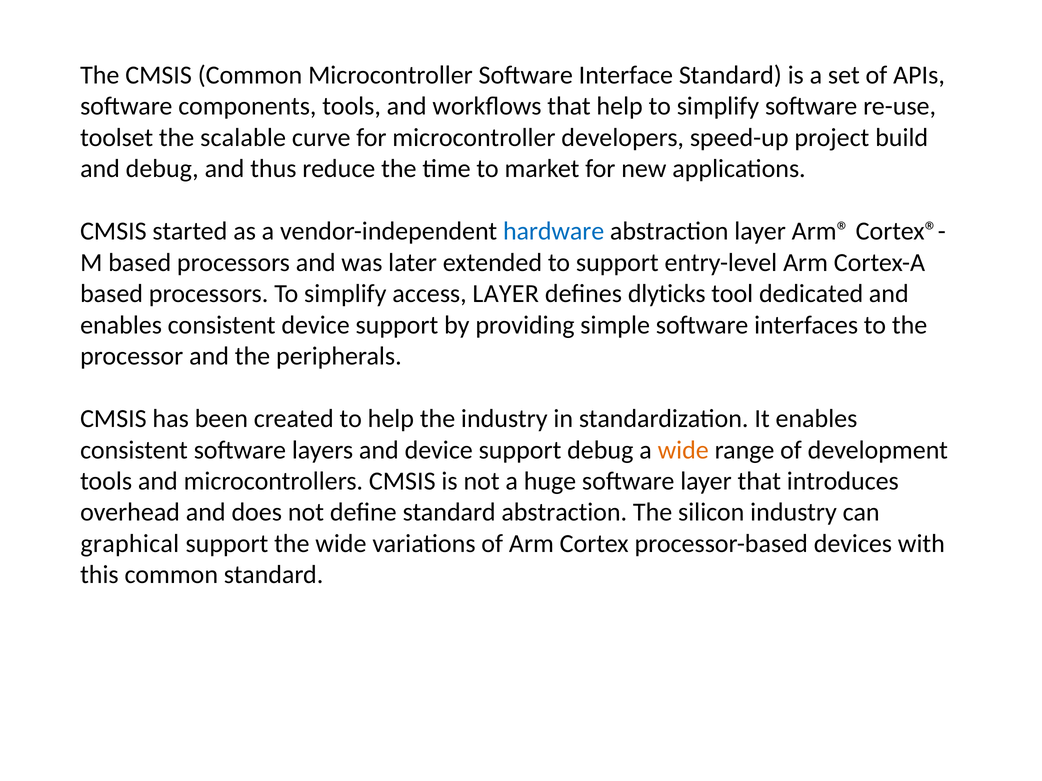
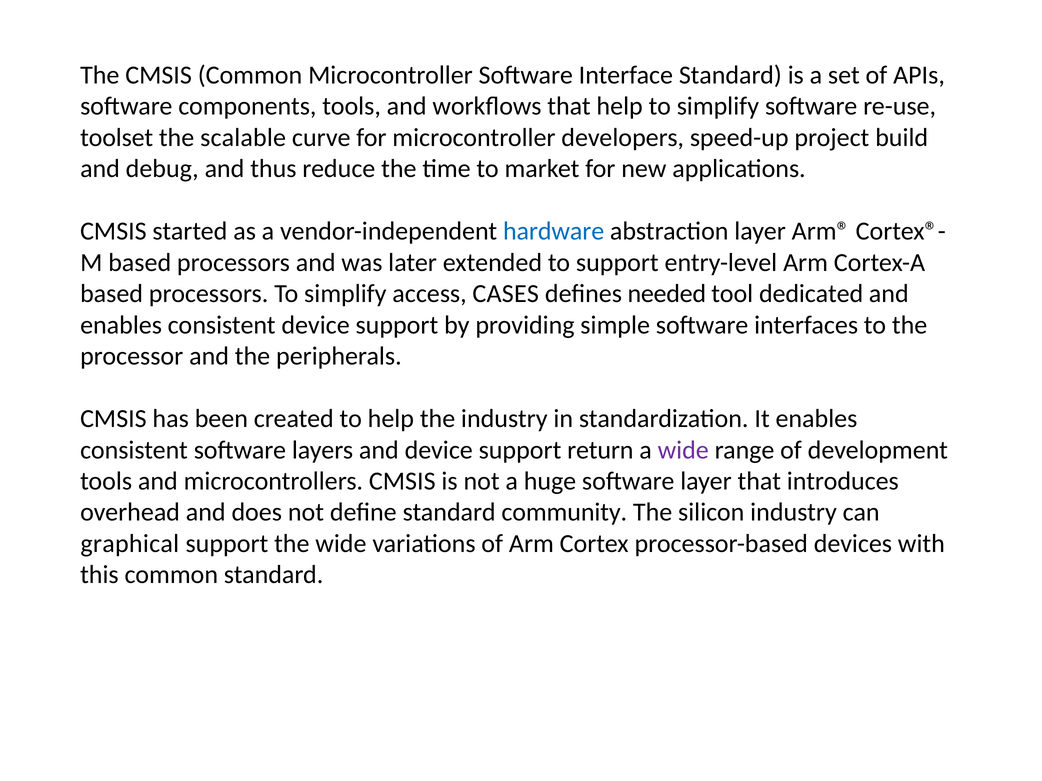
access LAYER: LAYER -> CASES (506, 294)
dlyticks: dlyticks -> needed (667, 294)
support debug: debug -> return (600, 450)
wide colour: orange -> purple (683, 450)
standard abstraction: abstraction -> community (564, 513)
